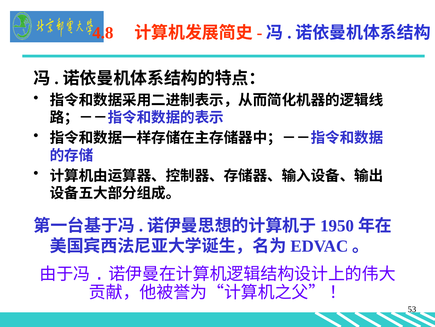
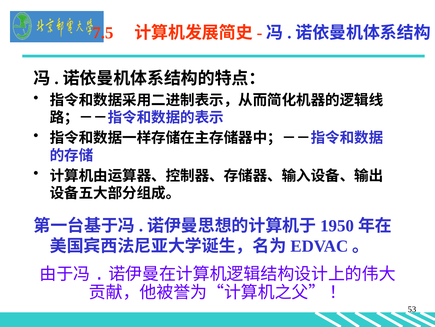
4.8: 4.8 -> 7.5 (103, 33)
